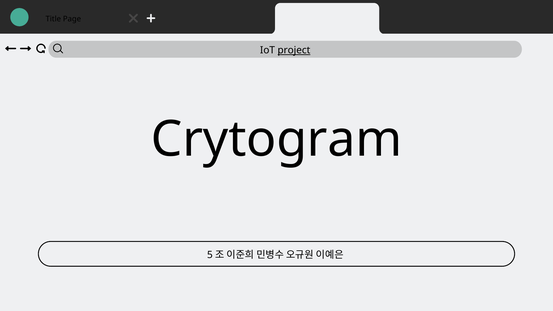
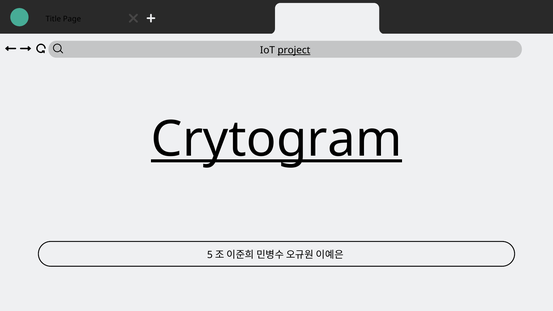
Crytogram underline: none -> present (277, 139)
